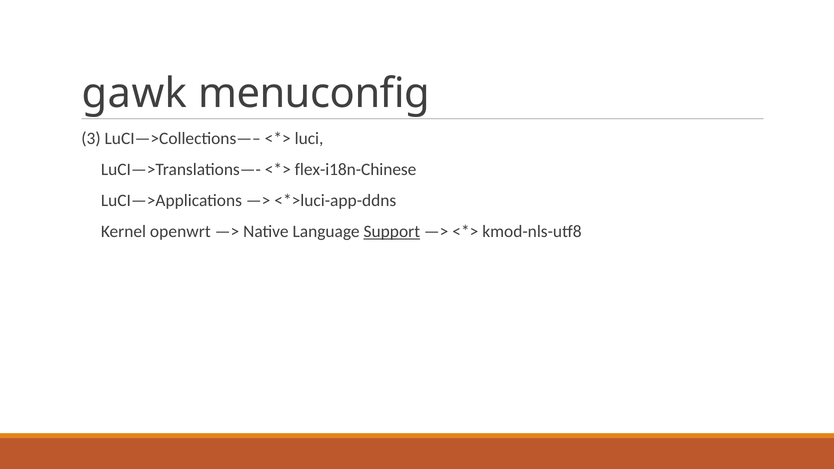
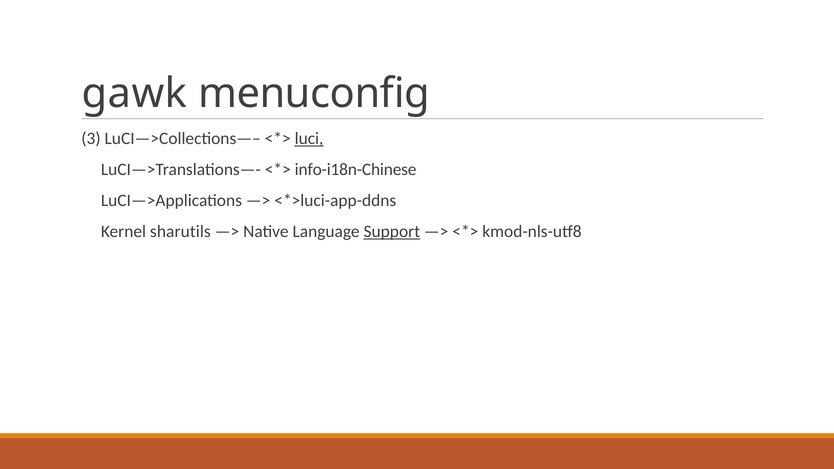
luci underline: none -> present (309, 139)
flex-i18n-Chinese: flex-i18n-Chinese -> info-i18n-Chinese (356, 170)
openwrt: openwrt -> sharutils (180, 231)
